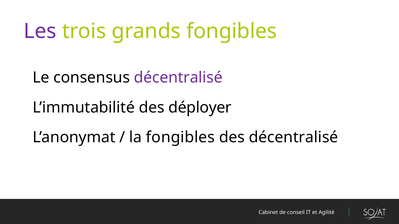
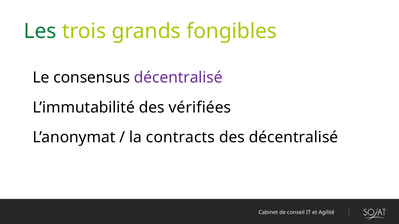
Les colour: purple -> green (40, 31)
déployer: déployer -> vérifiées (200, 108)
la fongibles: fongibles -> contracts (180, 138)
